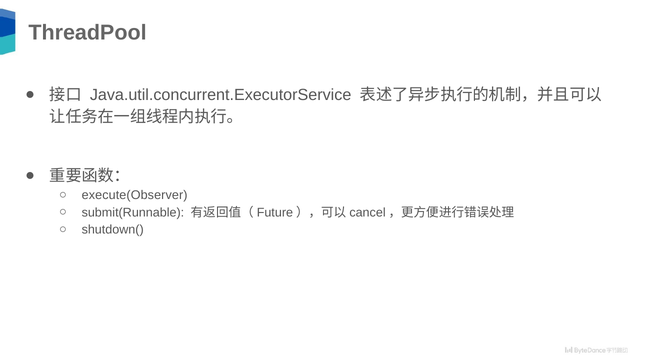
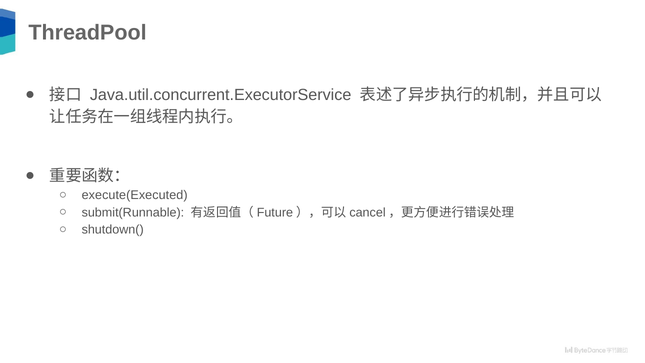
execute(Observer: execute(Observer -> execute(Executed (135, 195)
